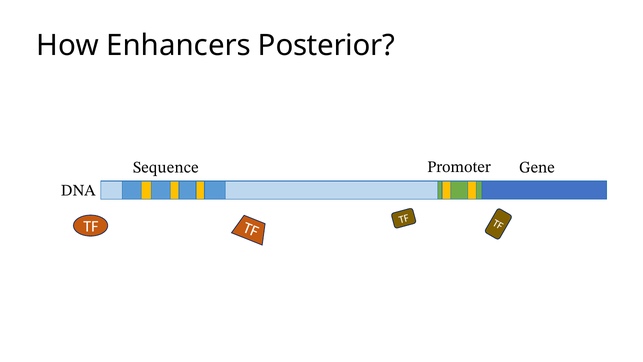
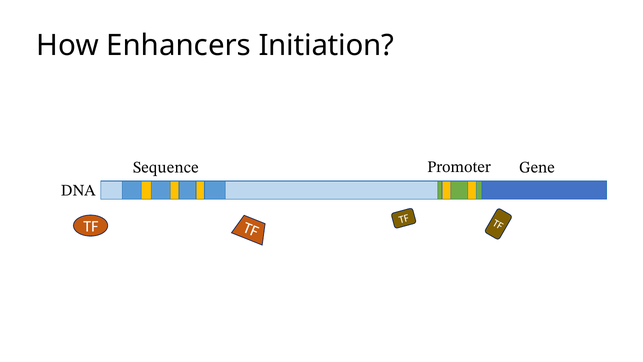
Posterior: Posterior -> Initiation (326, 46)
